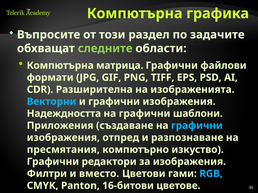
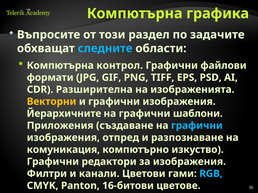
следните colour: light green -> light blue (105, 49)
матрица: матрица -> контрол (120, 66)
Векторни colour: light blue -> yellow (52, 102)
Надеждността: Надеждността -> Йерархичните (64, 114)
пресмятания: пресмятания -> комуникация (63, 150)
вместо: вместо -> канали (99, 174)
